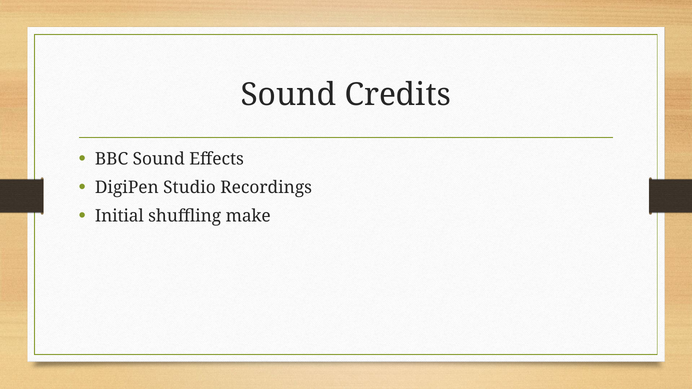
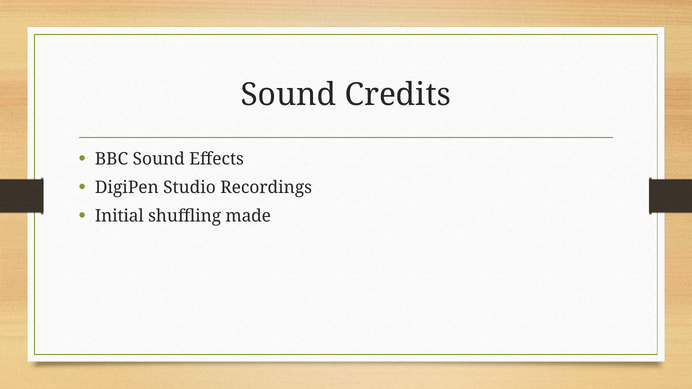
make: make -> made (248, 216)
